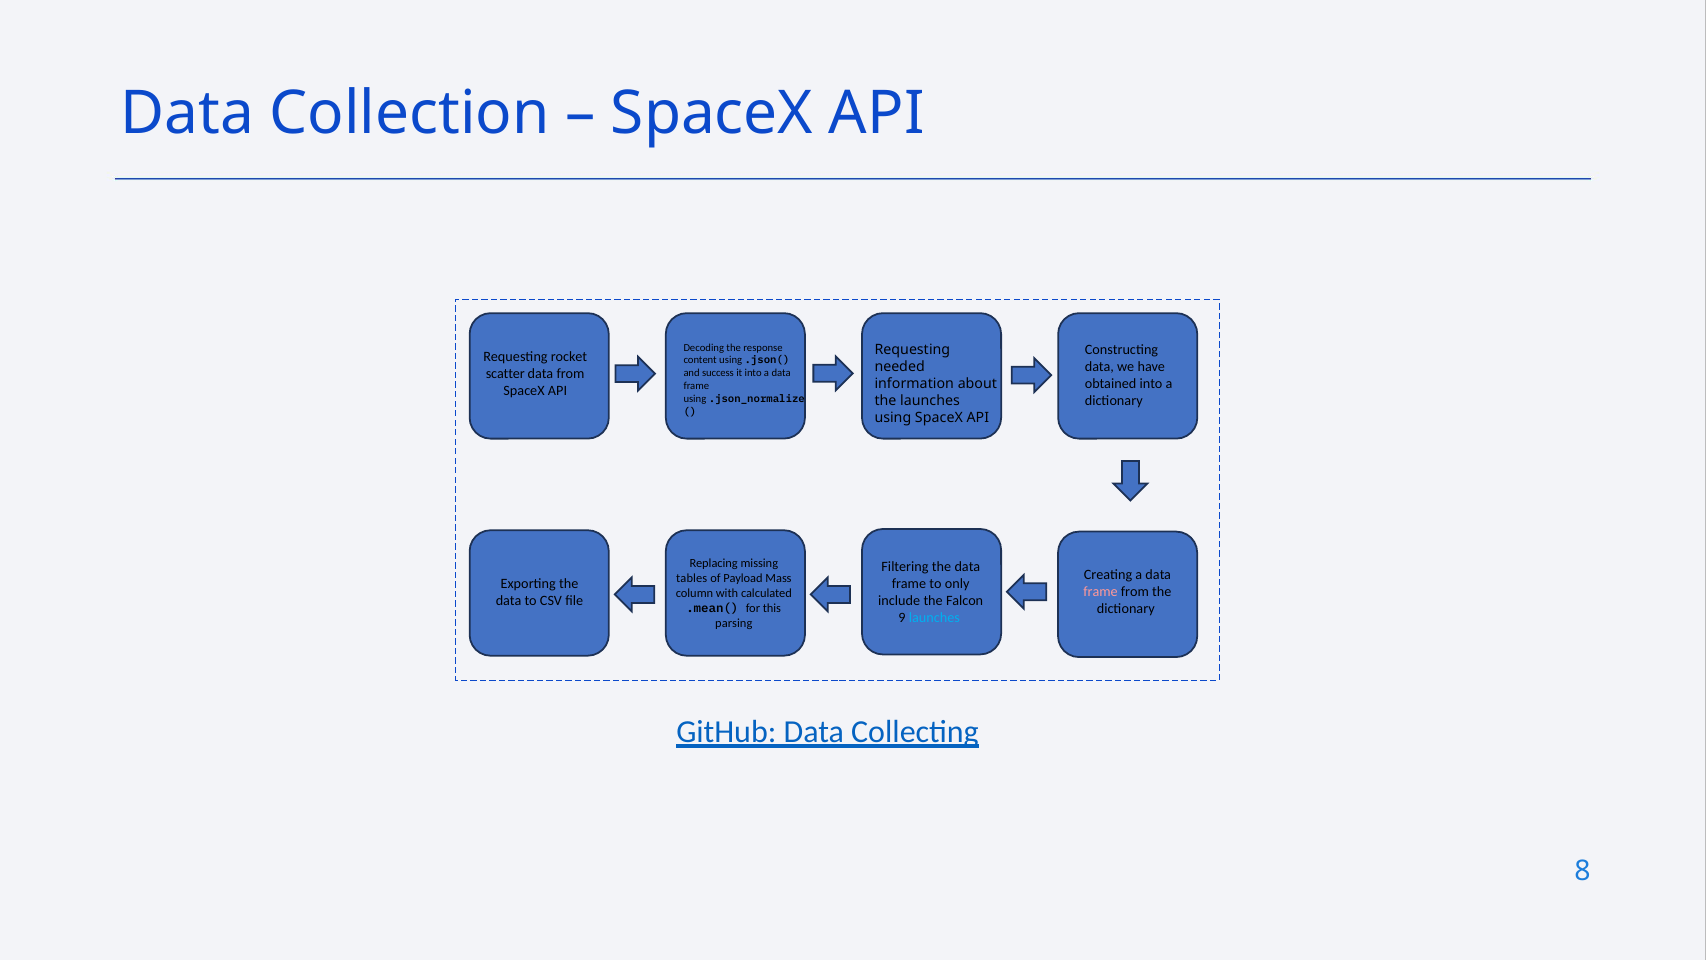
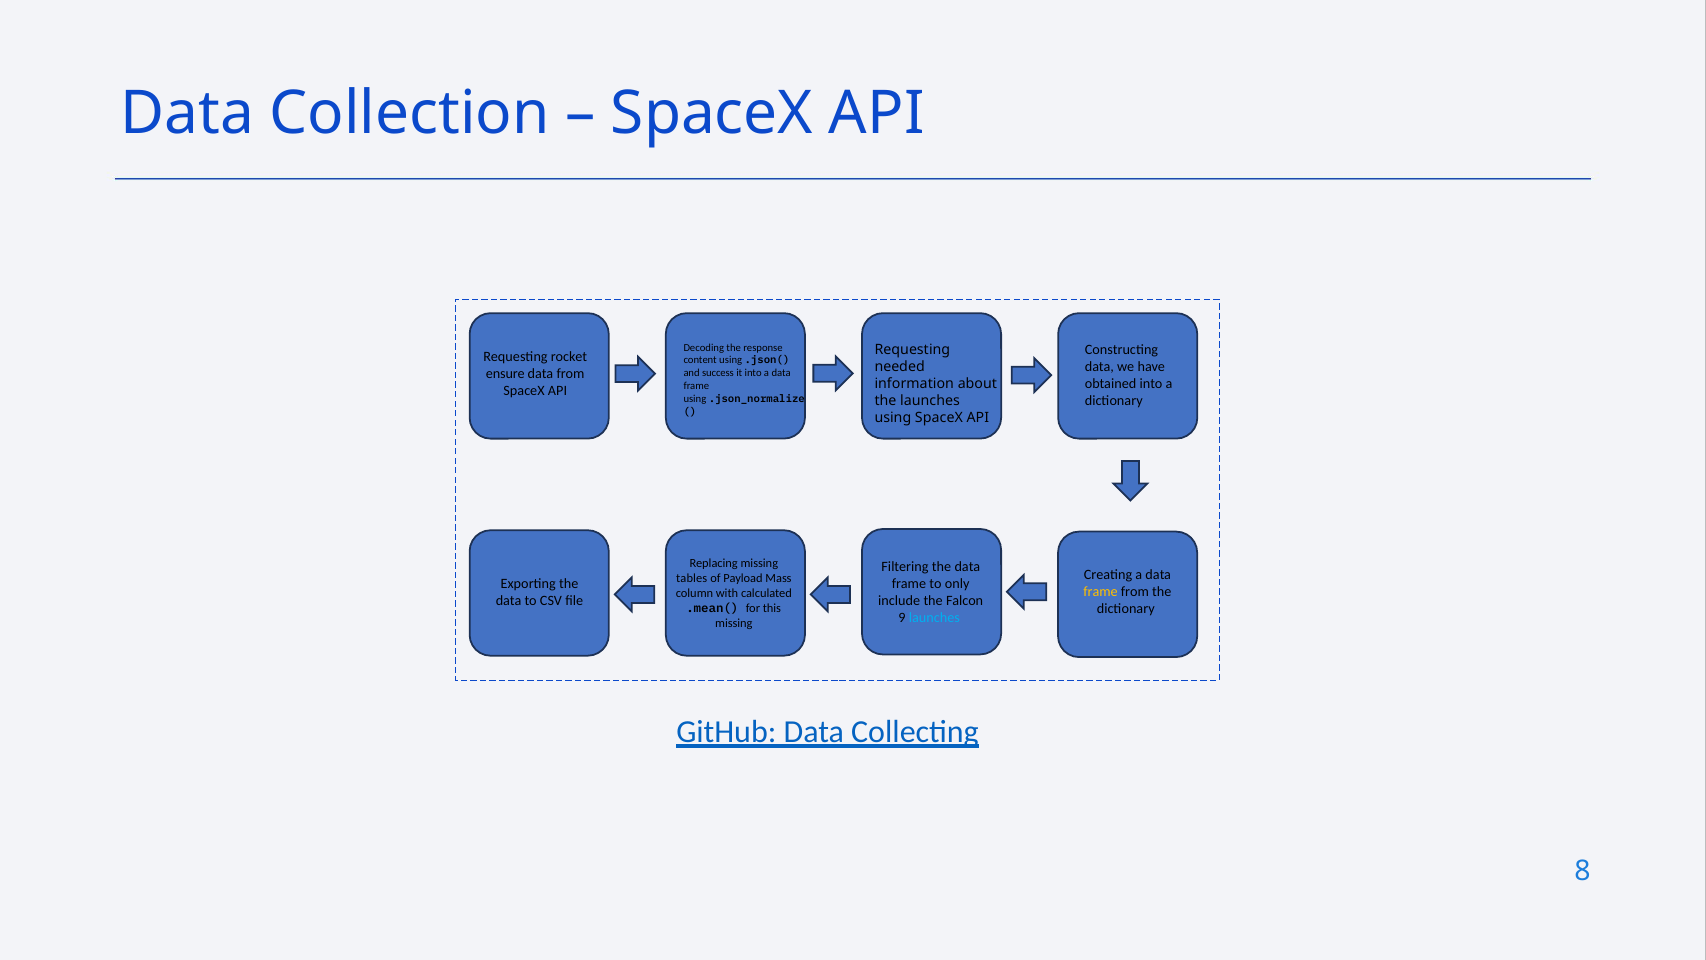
scatter: scatter -> ensure (505, 374)
frame colour: pink -> yellow (1101, 592)
parsing: parsing -> missing (734, 623)
